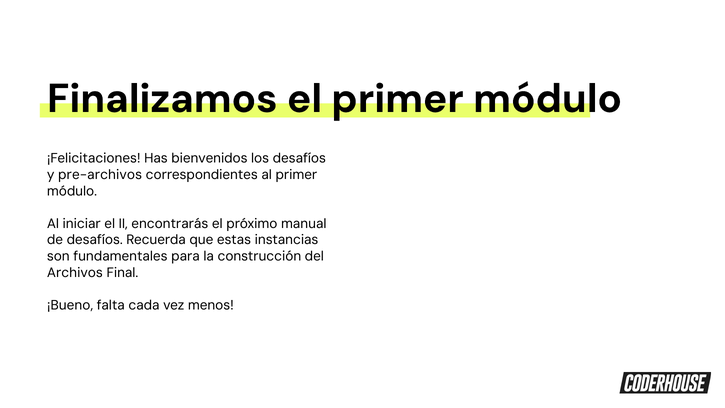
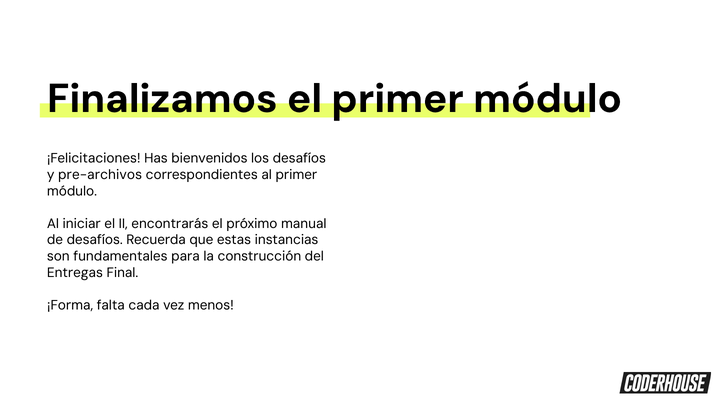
Archivos: Archivos -> Entregas (75, 273)
¡Bueno: ¡Bueno -> ¡Forma (70, 305)
